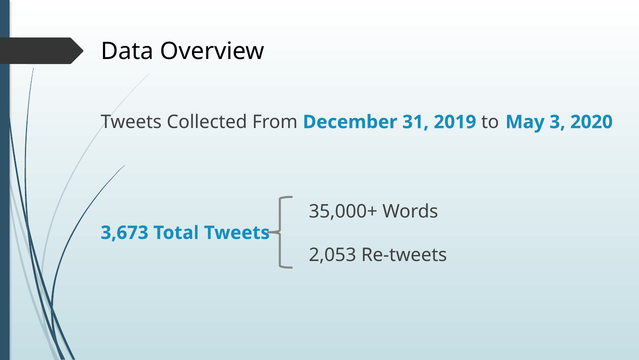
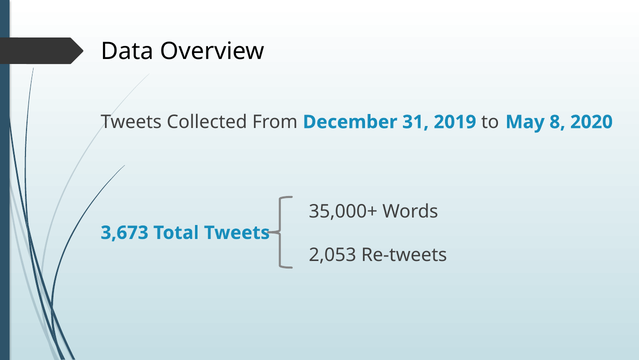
3: 3 -> 8 (557, 122)
